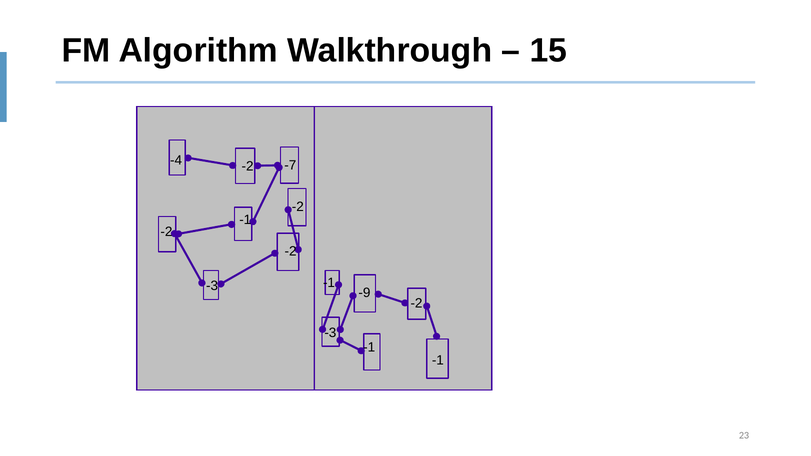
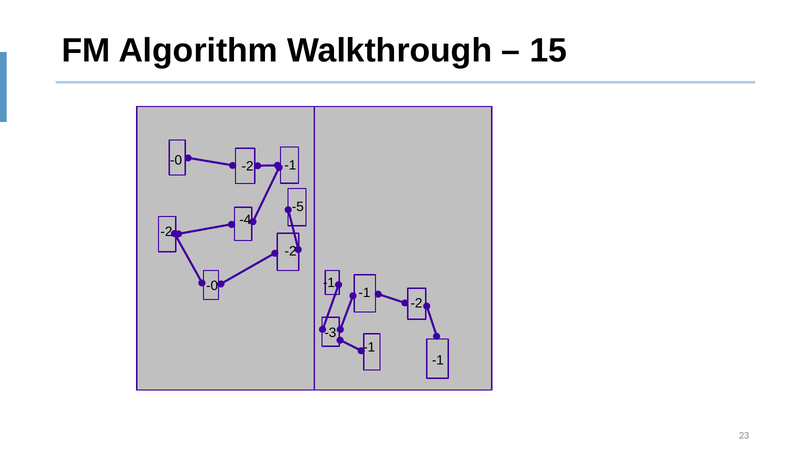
-4: -4 -> -0 (176, 160)
-7: -7 -> -1 (290, 165)
-2: -2 -> -5 (298, 207)
-1: -1 -> -4 (245, 220)
-3: -3 -> -0 (212, 286)
-9: -9 -> -1 (364, 293)
